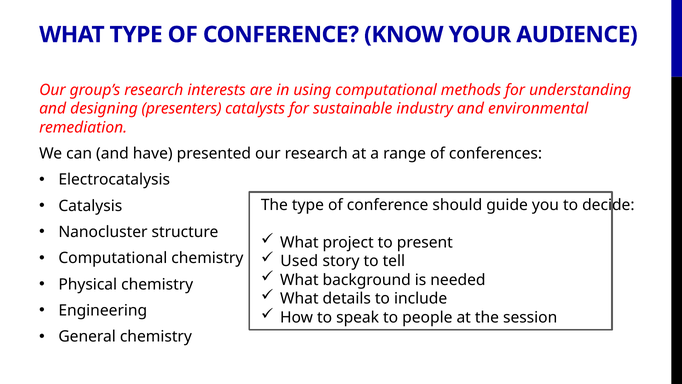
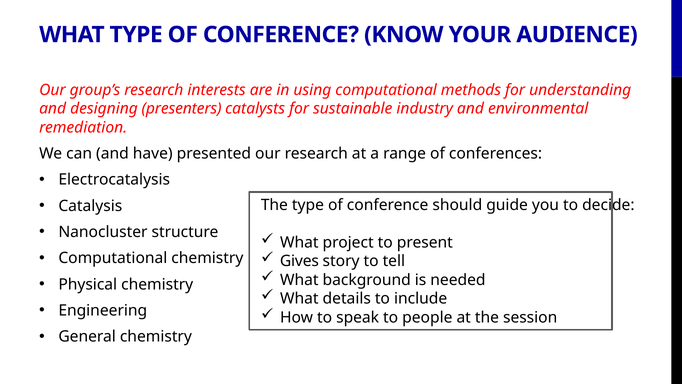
Used: Used -> Gives (299, 261)
